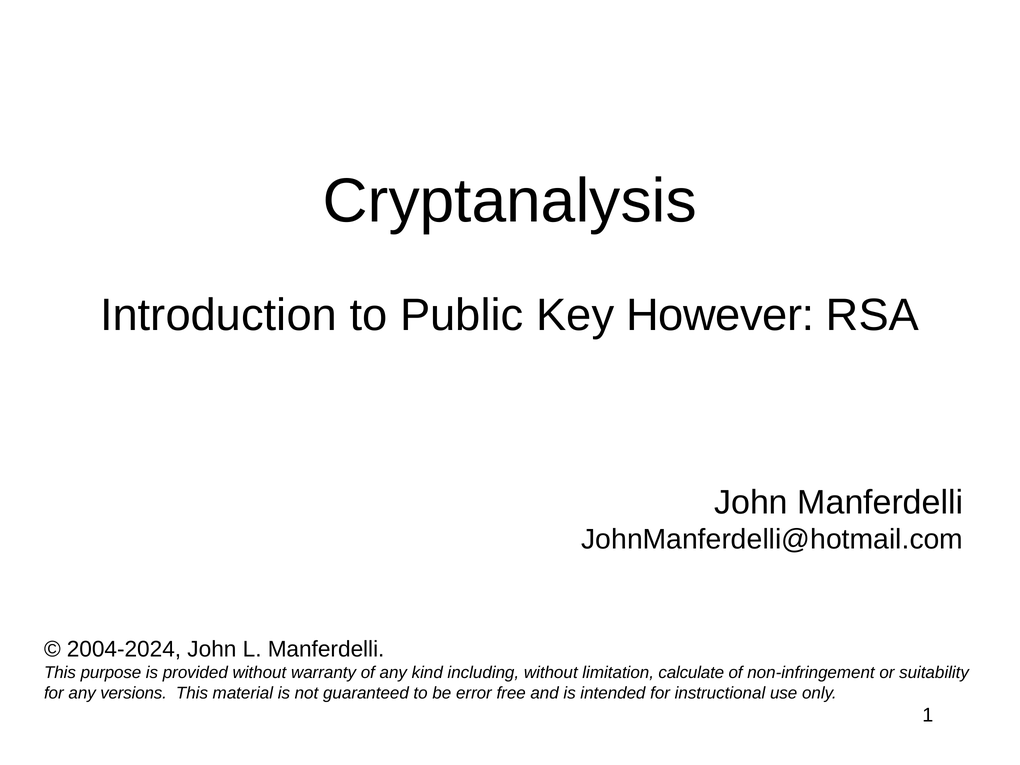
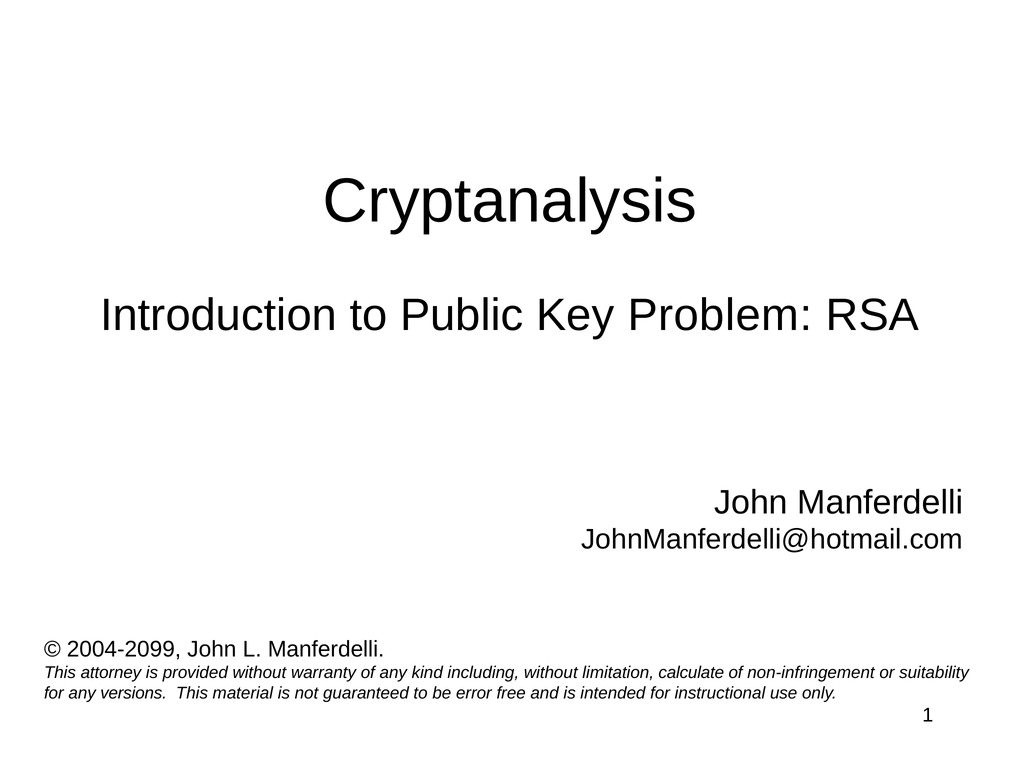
However: However -> Problem (720, 315)
2004-2024: 2004-2024 -> 2004-2099 (124, 649)
purpose: purpose -> attorney (111, 673)
